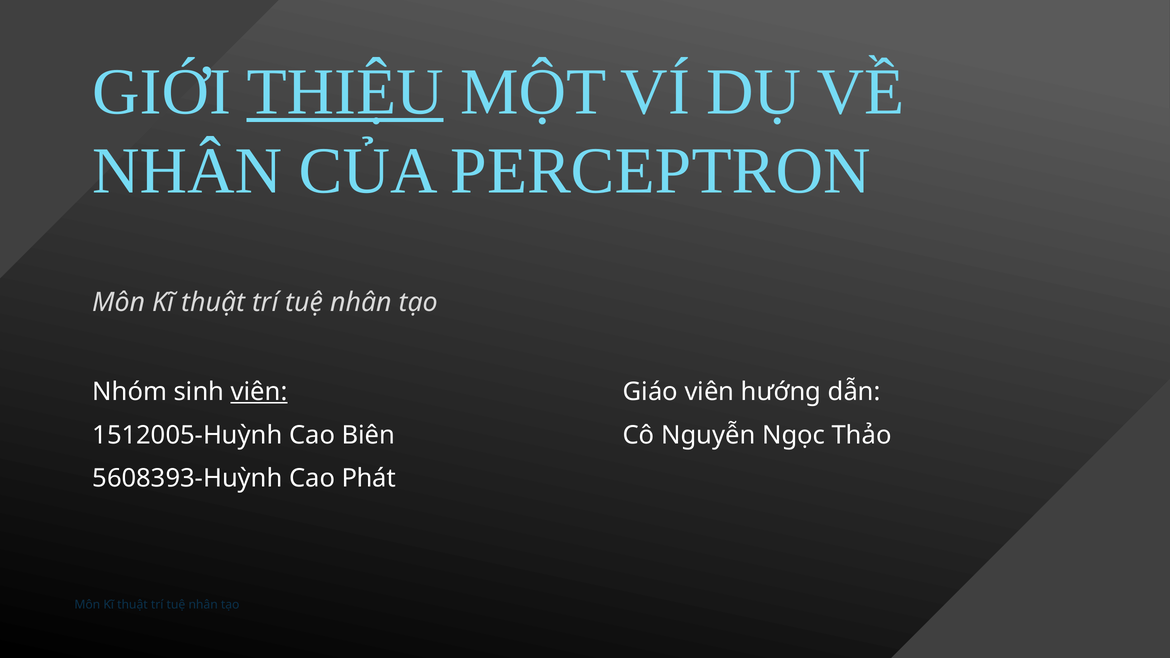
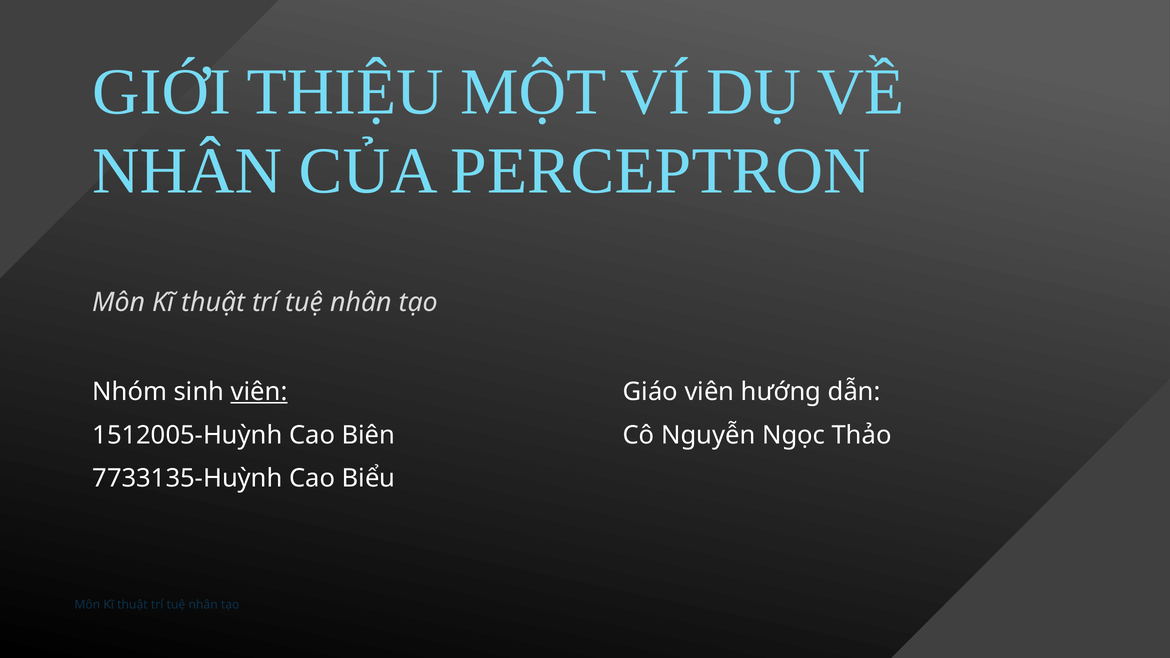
THIỆU underline: present -> none (345, 92)
5608393-Huỳnh: 5608393-Huỳnh -> 7733135-Huỳnh (187, 478)
Phát: Phát -> Biểu (369, 478)
